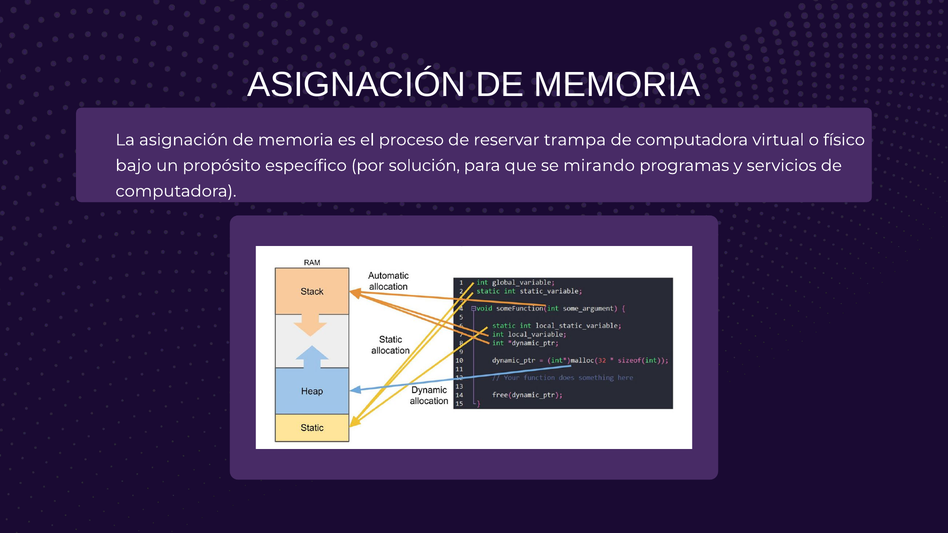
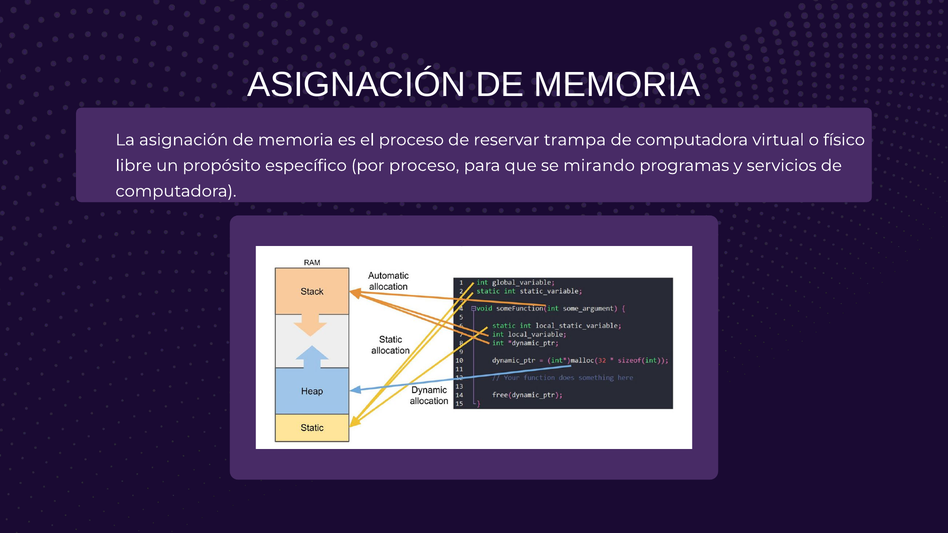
bajo: bajo -> libre (134, 166)
por solución: solución -> proceso (424, 166)
